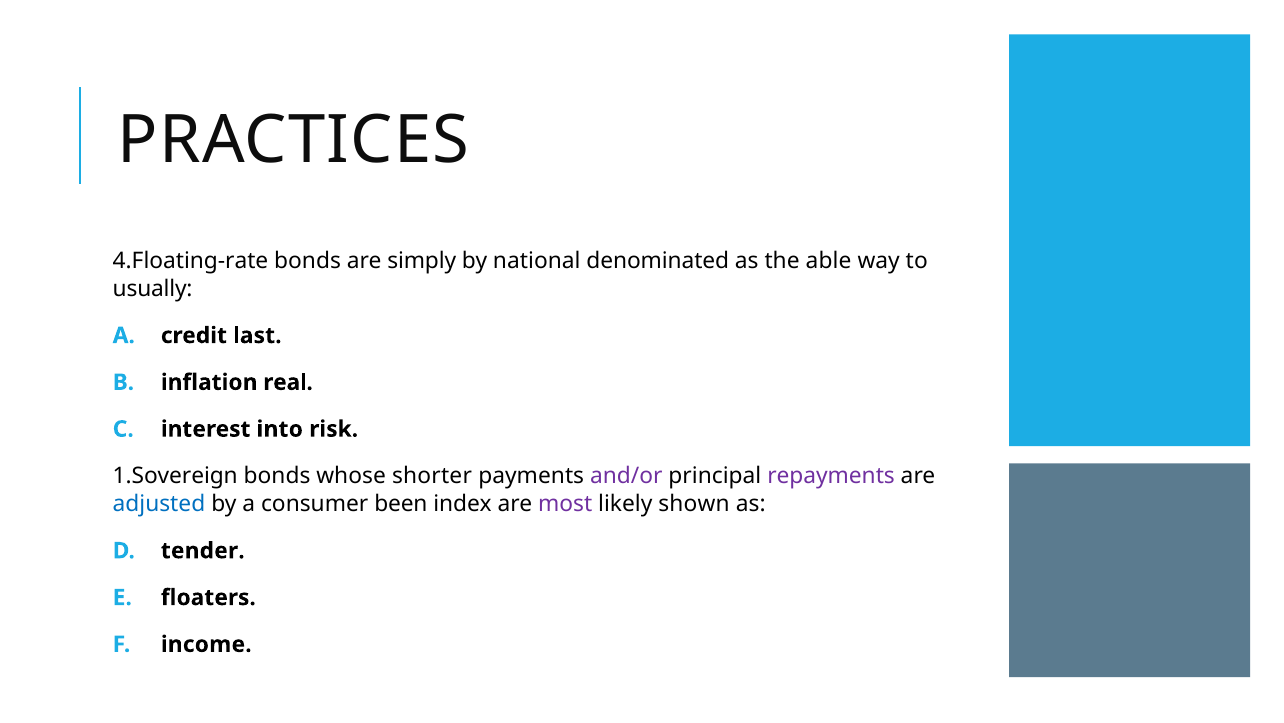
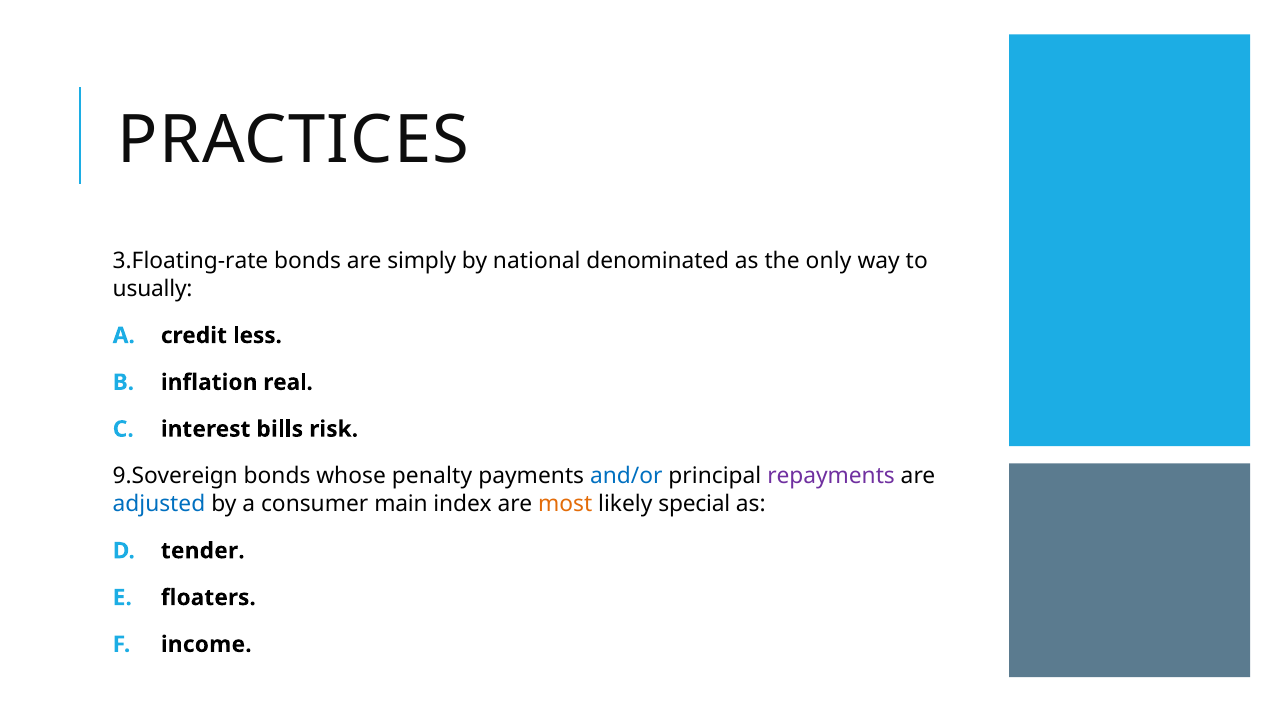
4.Floating-rate: 4.Floating-rate -> 3.Floating-rate (190, 260)
able: able -> only (829, 260)
last: last -> less (257, 335)
into: into -> bills (280, 429)
1.Sovereign: 1.Sovereign -> 9.Sovereign (175, 475)
shorter: shorter -> penalty (432, 475)
and/or colour: purple -> blue (626, 475)
been: been -> main (401, 503)
most colour: purple -> orange (565, 503)
shown: shown -> special (694, 503)
